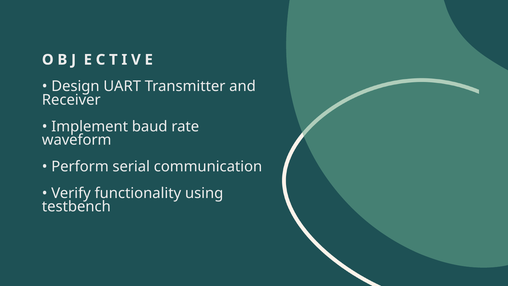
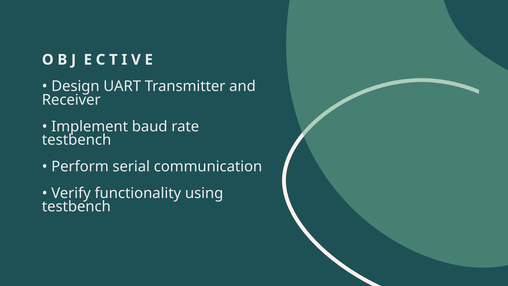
waveform: waveform -> testbench (77, 140)
